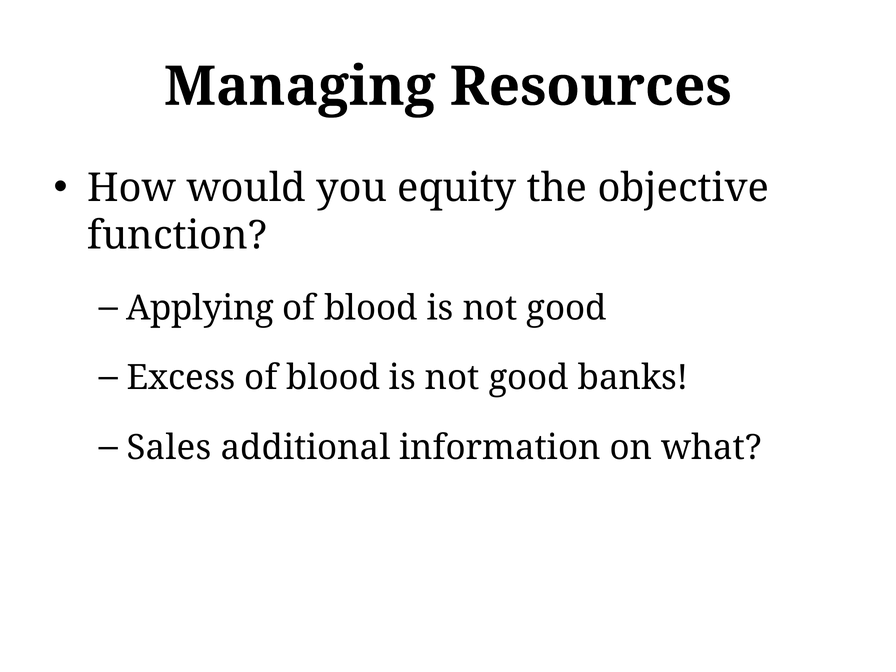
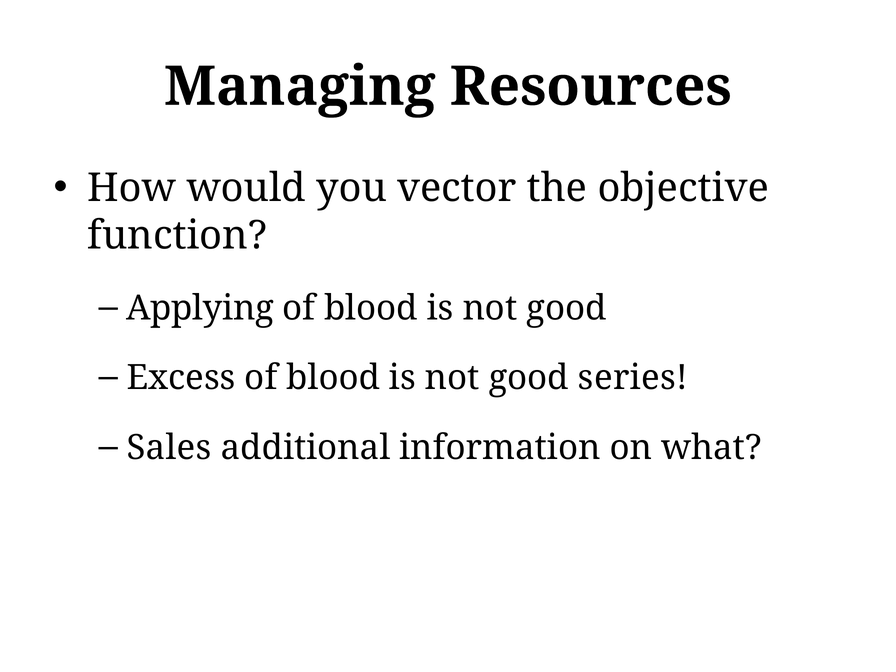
equity: equity -> vector (457, 188)
banks: banks -> series (633, 378)
